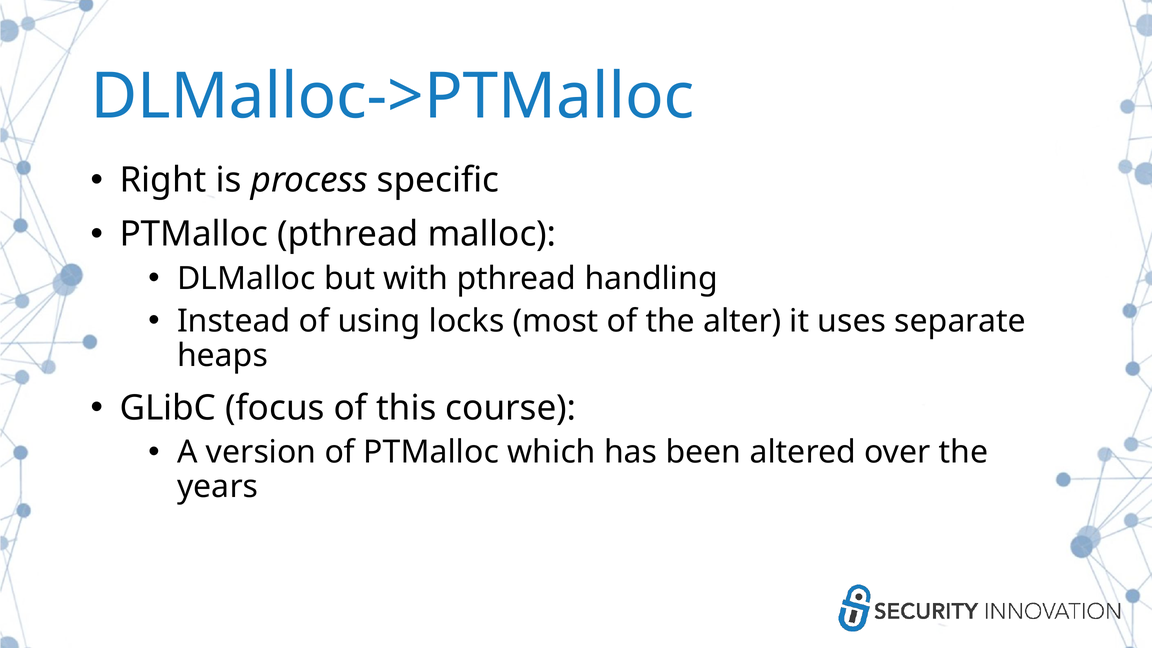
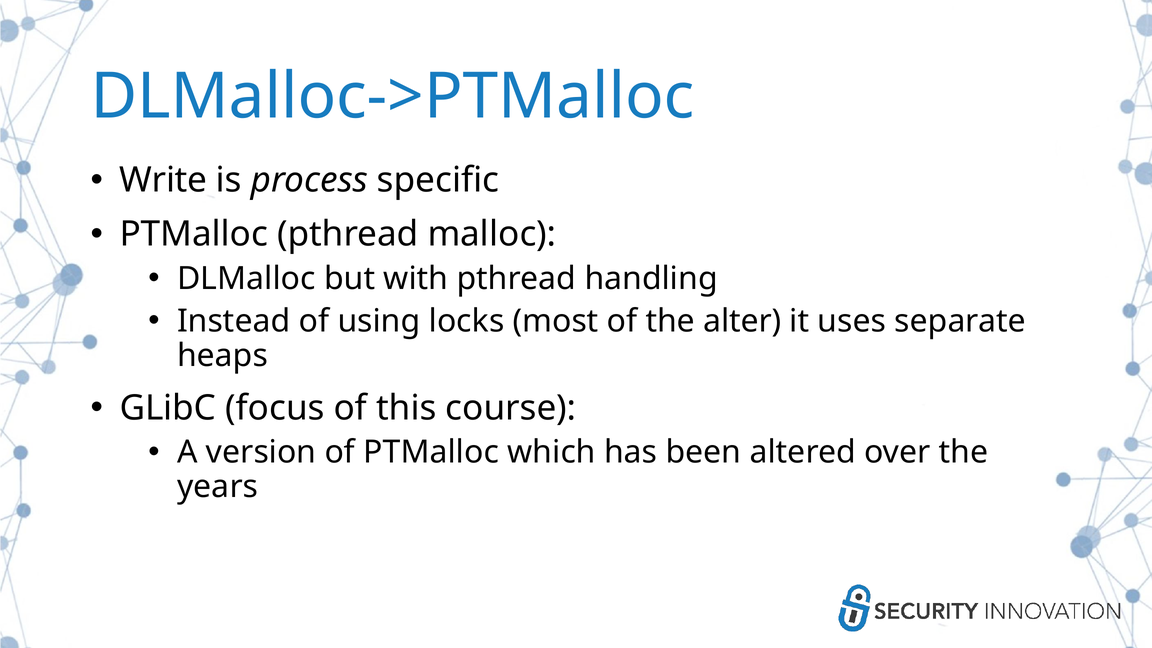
Right: Right -> Write (163, 180)
